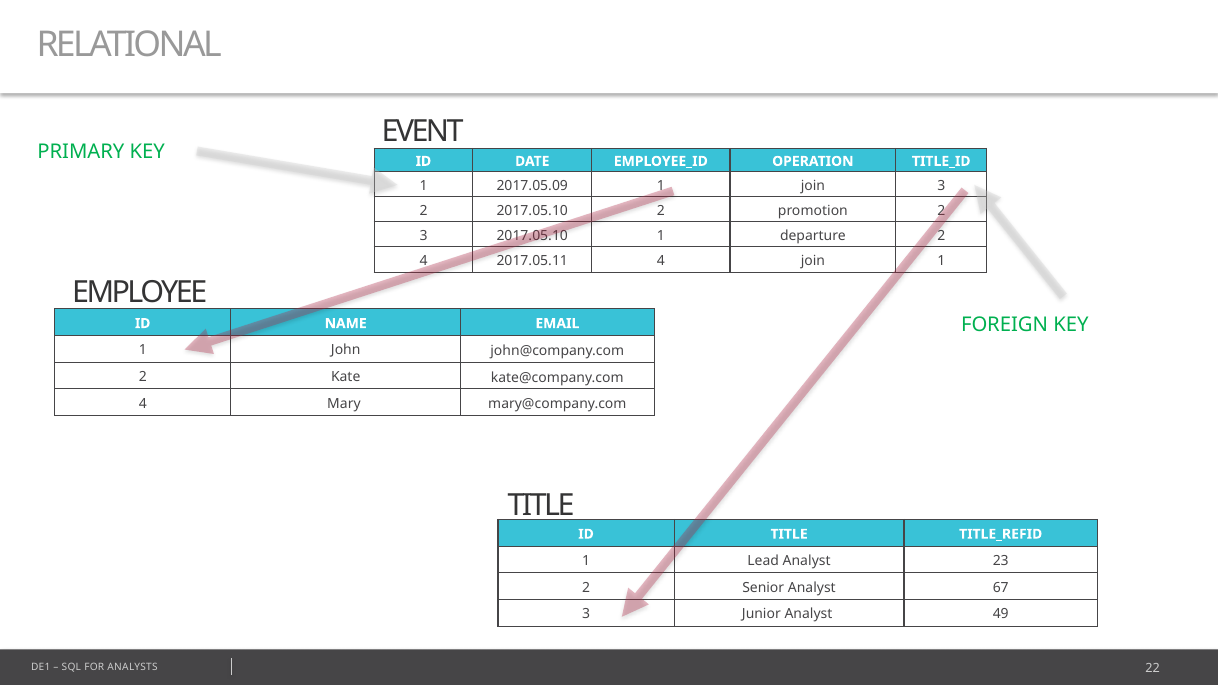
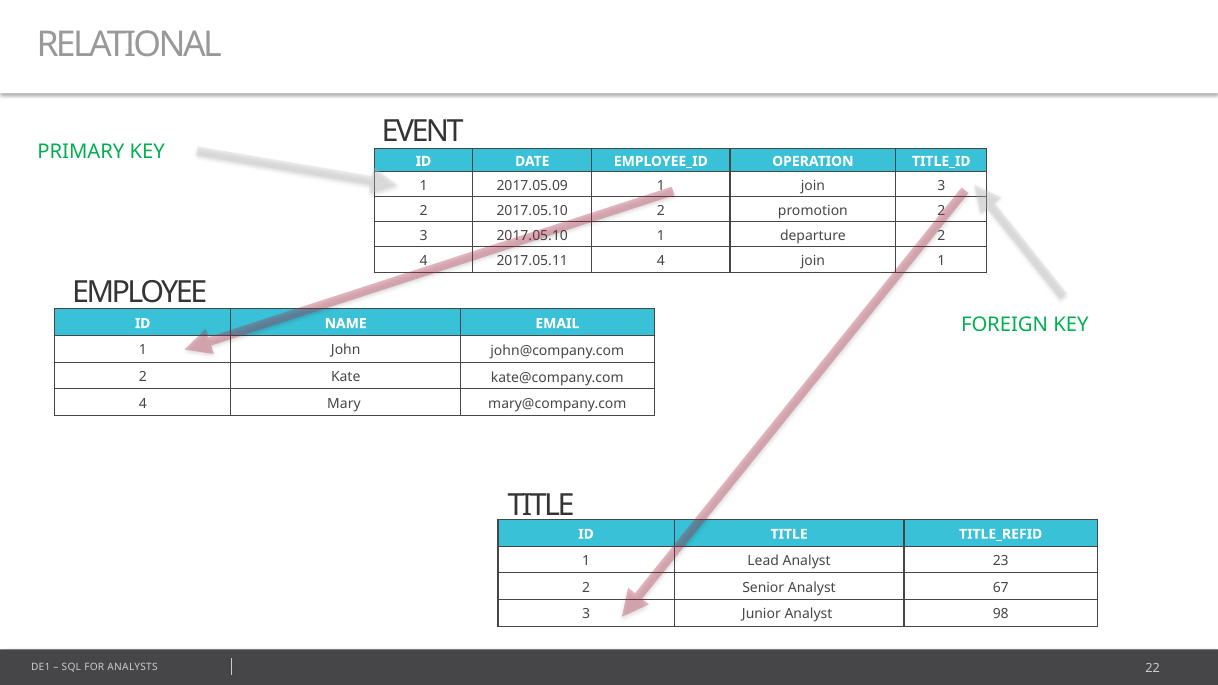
49: 49 -> 98 (1001, 614)
